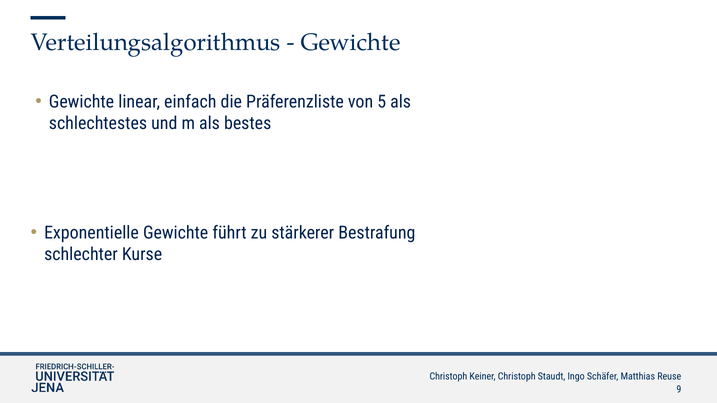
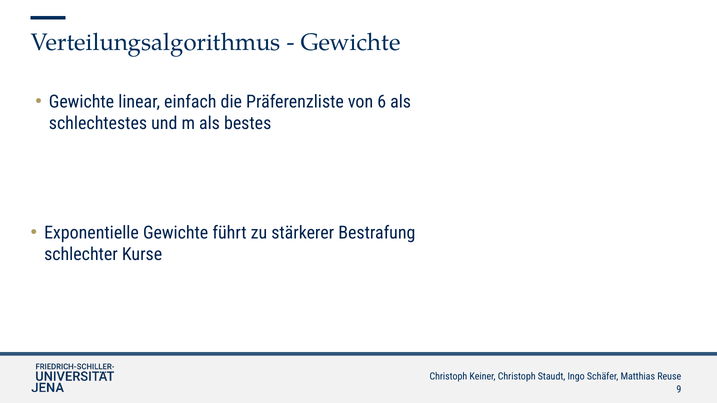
5: 5 -> 6 (382, 102)
